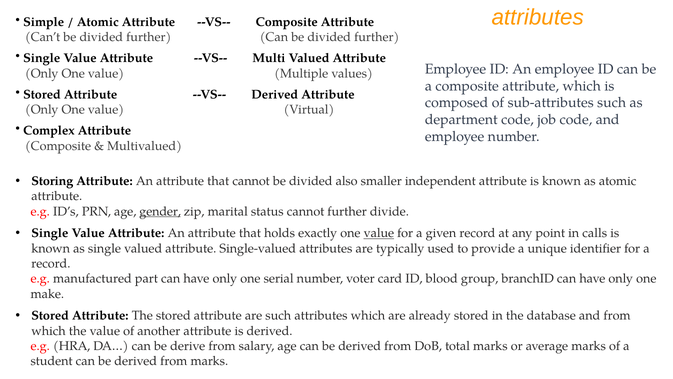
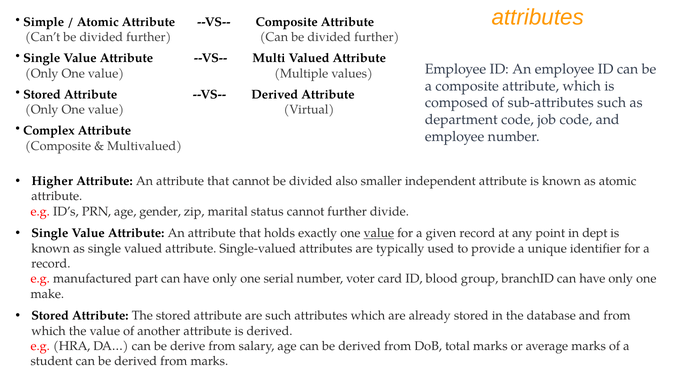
Storing: Storing -> Higher (52, 181)
gender underline: present -> none (160, 211)
calls: calls -> dept (595, 233)
